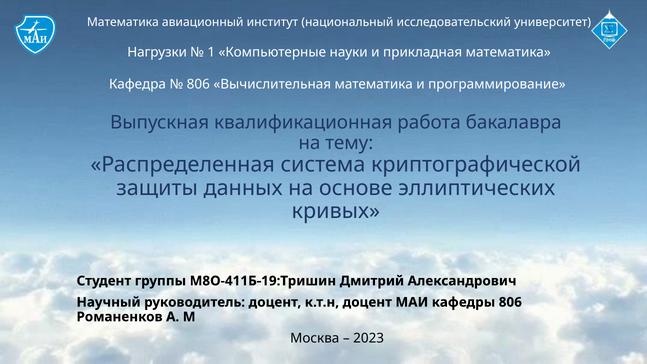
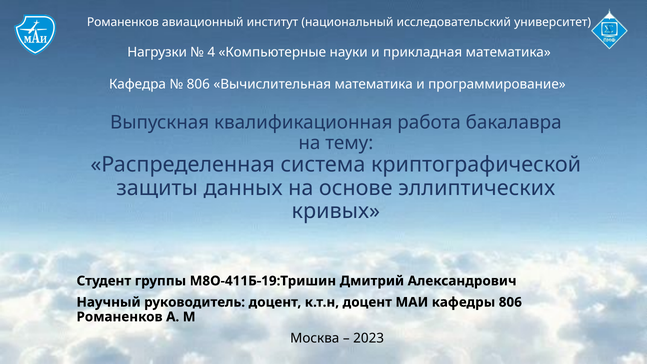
Математика: Математика -> Романенков (123, 22)
1: 1 -> 4 (211, 52)
